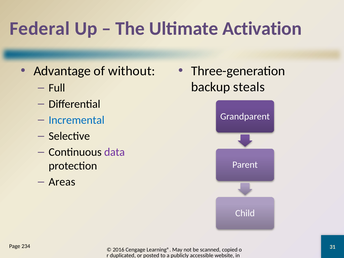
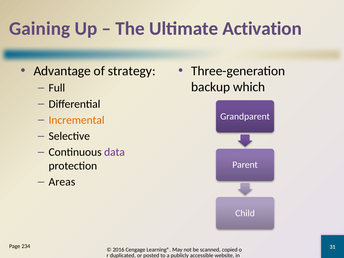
Federal: Federal -> Gaining (40, 29)
without: without -> strategy (132, 71)
steals: steals -> which (249, 87)
Incremental colour: blue -> orange (77, 120)
